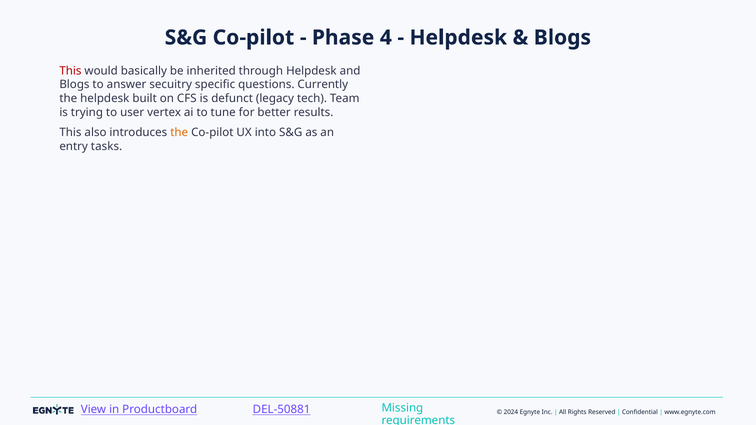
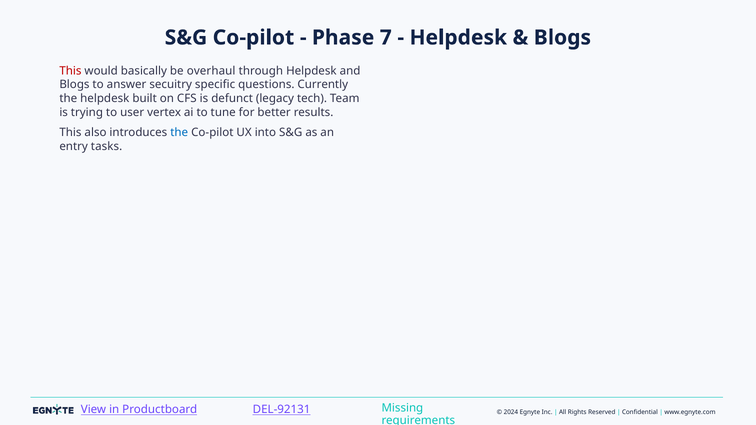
4: 4 -> 7 (386, 38)
inherited: inherited -> overhaul (211, 71)
the colour: orange -> blue (179, 133)
DEL-50881: DEL-50881 -> DEL-92131 (282, 410)
